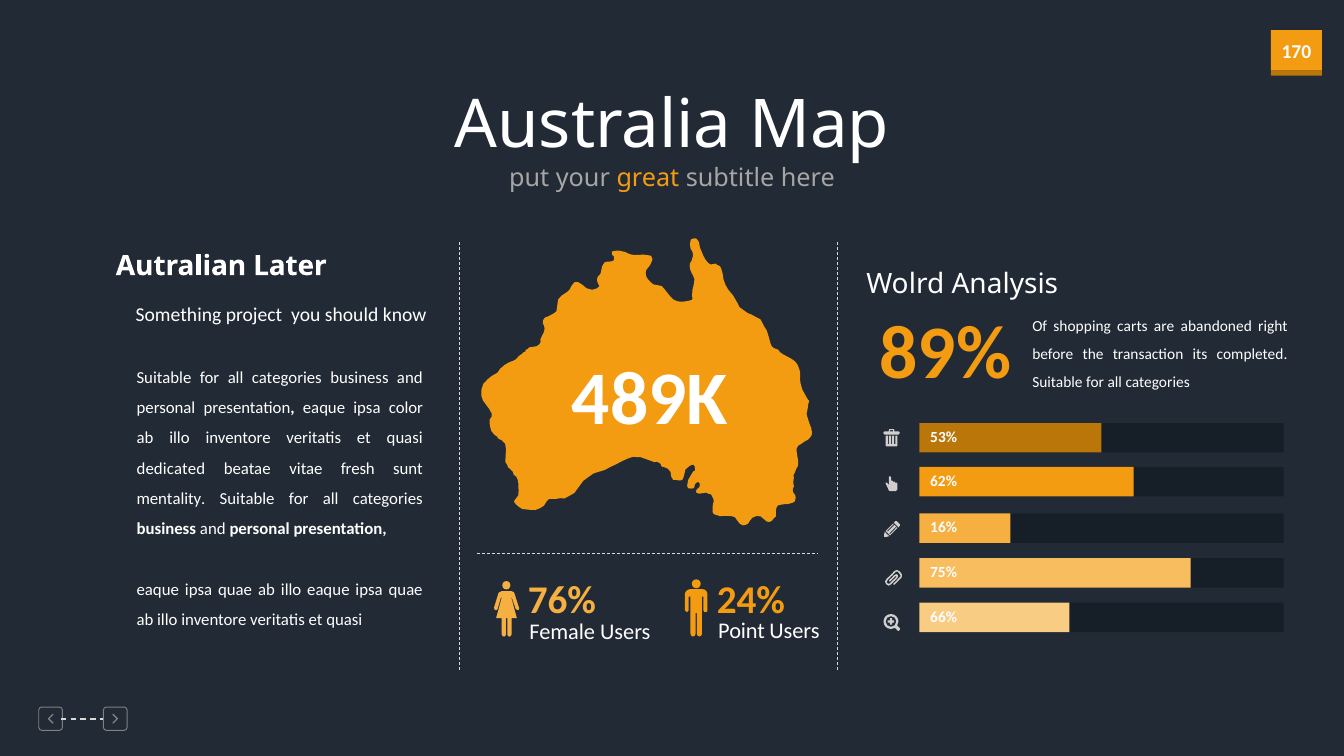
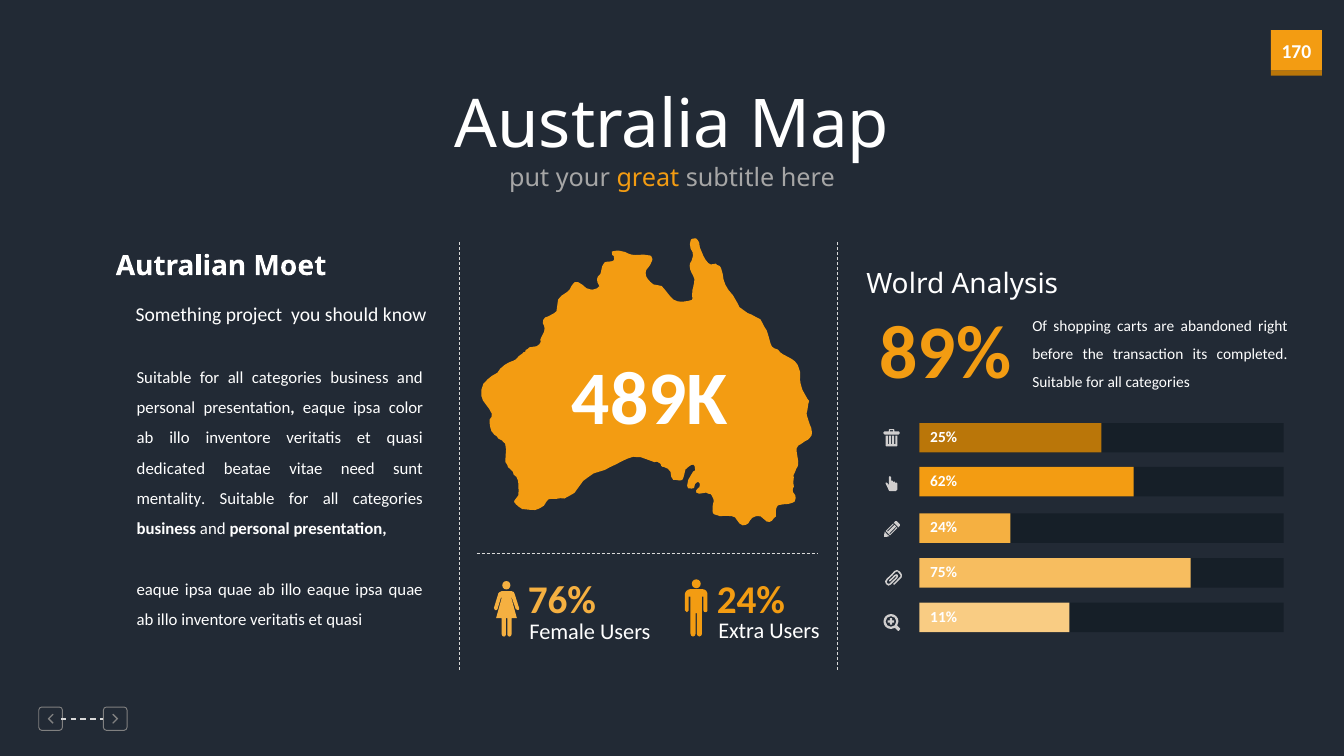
Later: Later -> Moet (290, 266)
53%: 53% -> 25% (944, 437)
fresh: fresh -> need (358, 469)
16%: 16% -> 24% (944, 528)
66%: 66% -> 11% (944, 617)
Point: Point -> Extra (741, 631)
